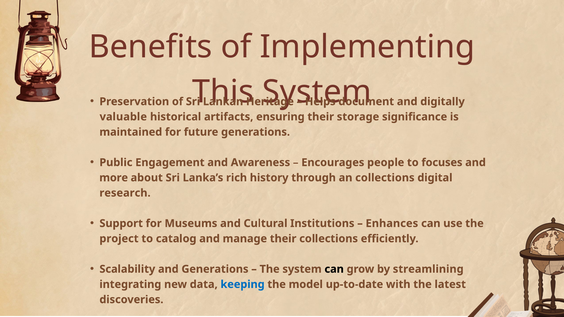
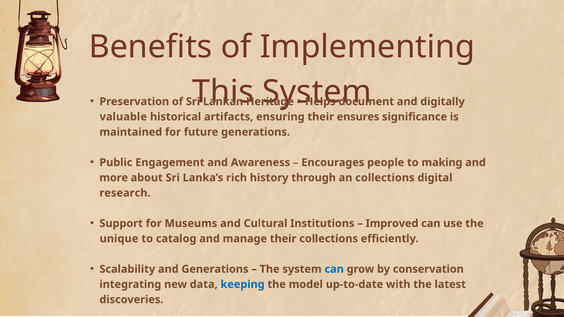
storage: storage -> ensures (358, 117)
focuses: focuses -> making (442, 163)
Enhances: Enhances -> Improved (392, 224)
project: project -> unique (119, 239)
can colour: black -> blue (334, 269)
streamlining: streamlining -> conservation (428, 269)
